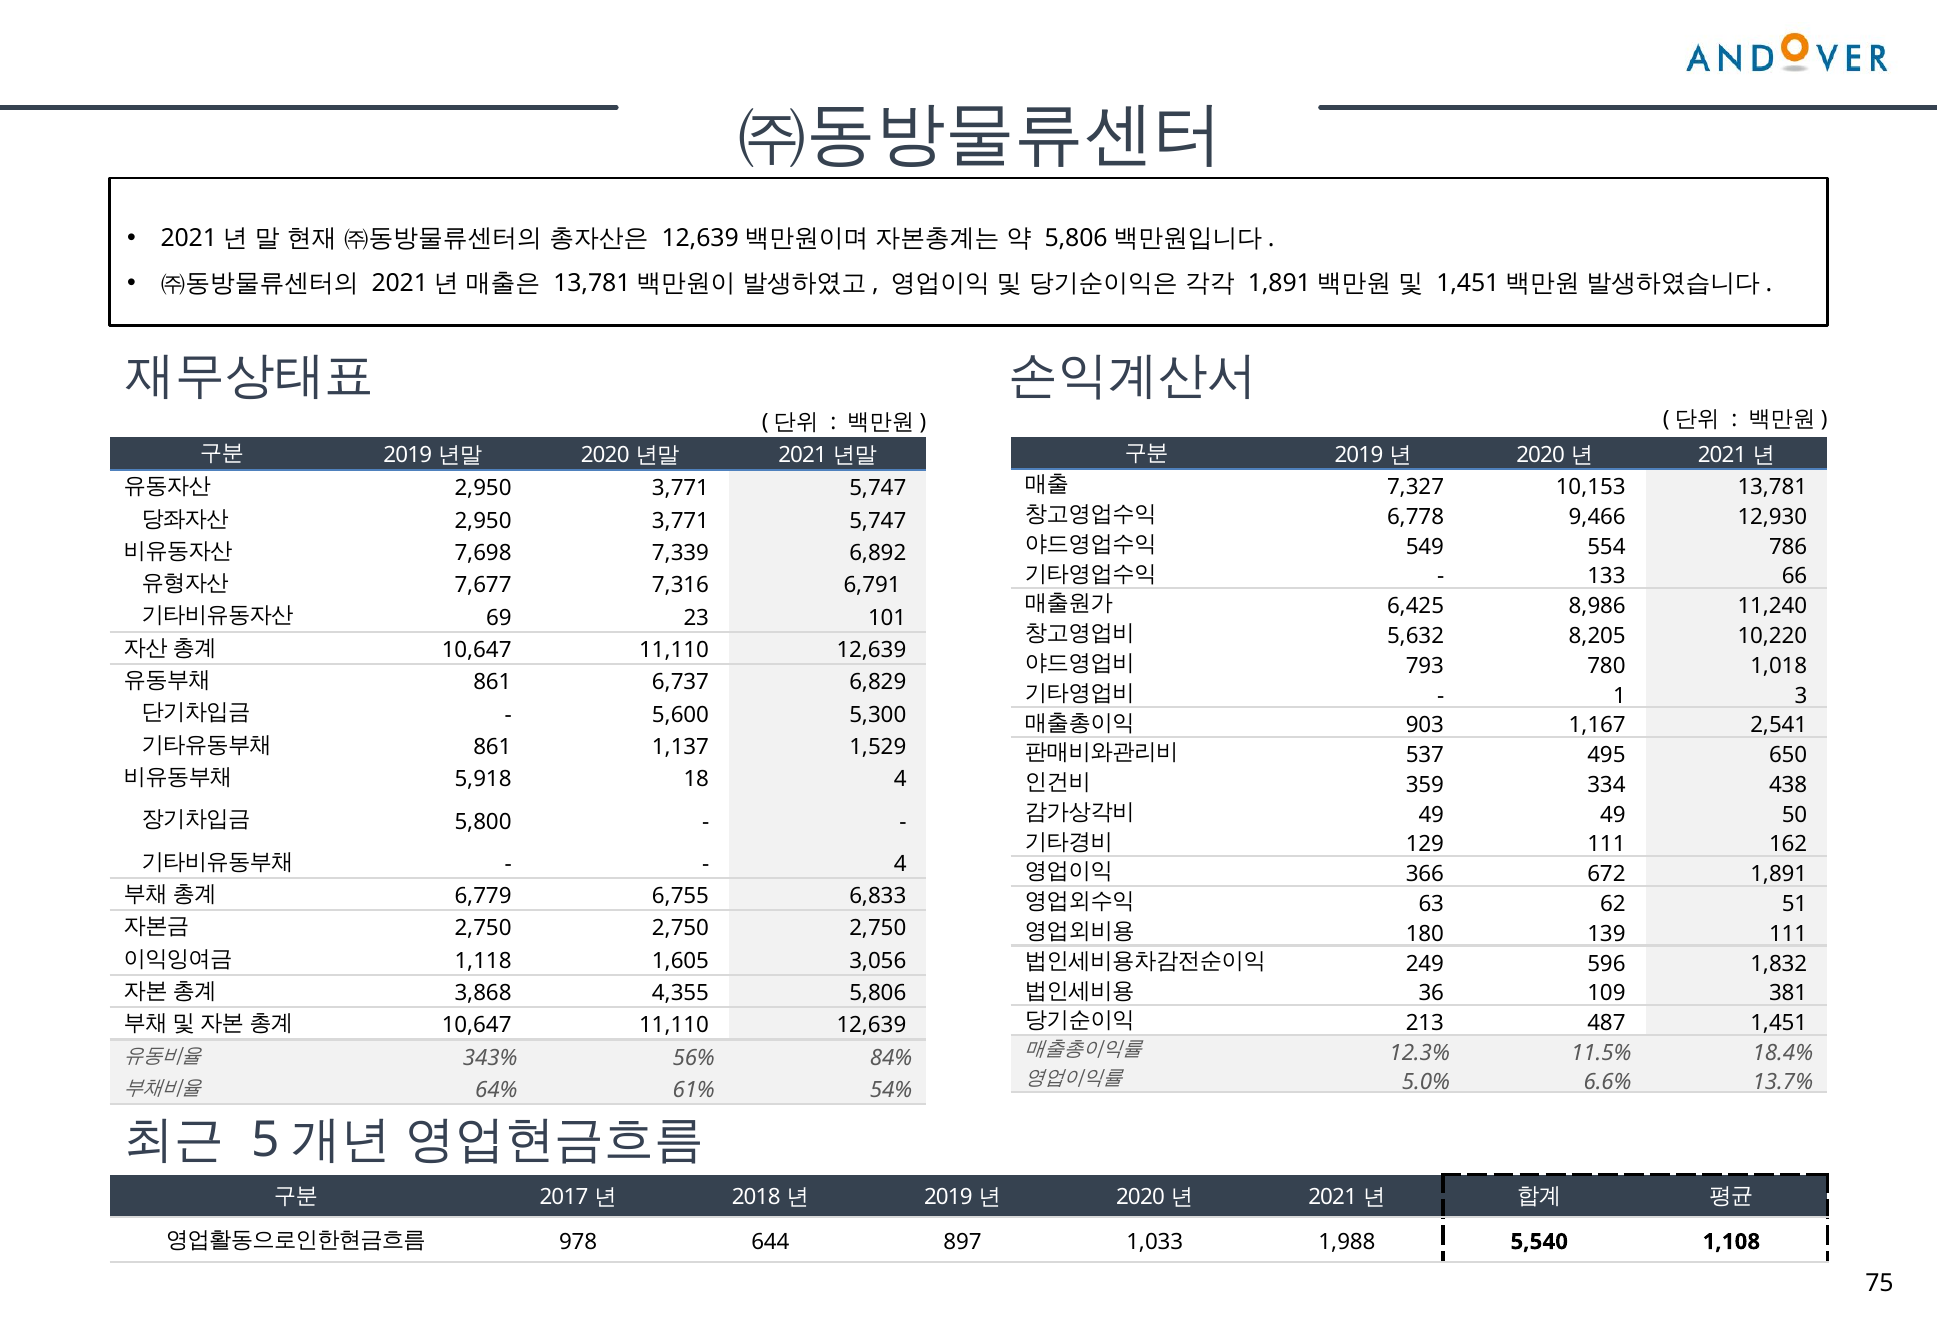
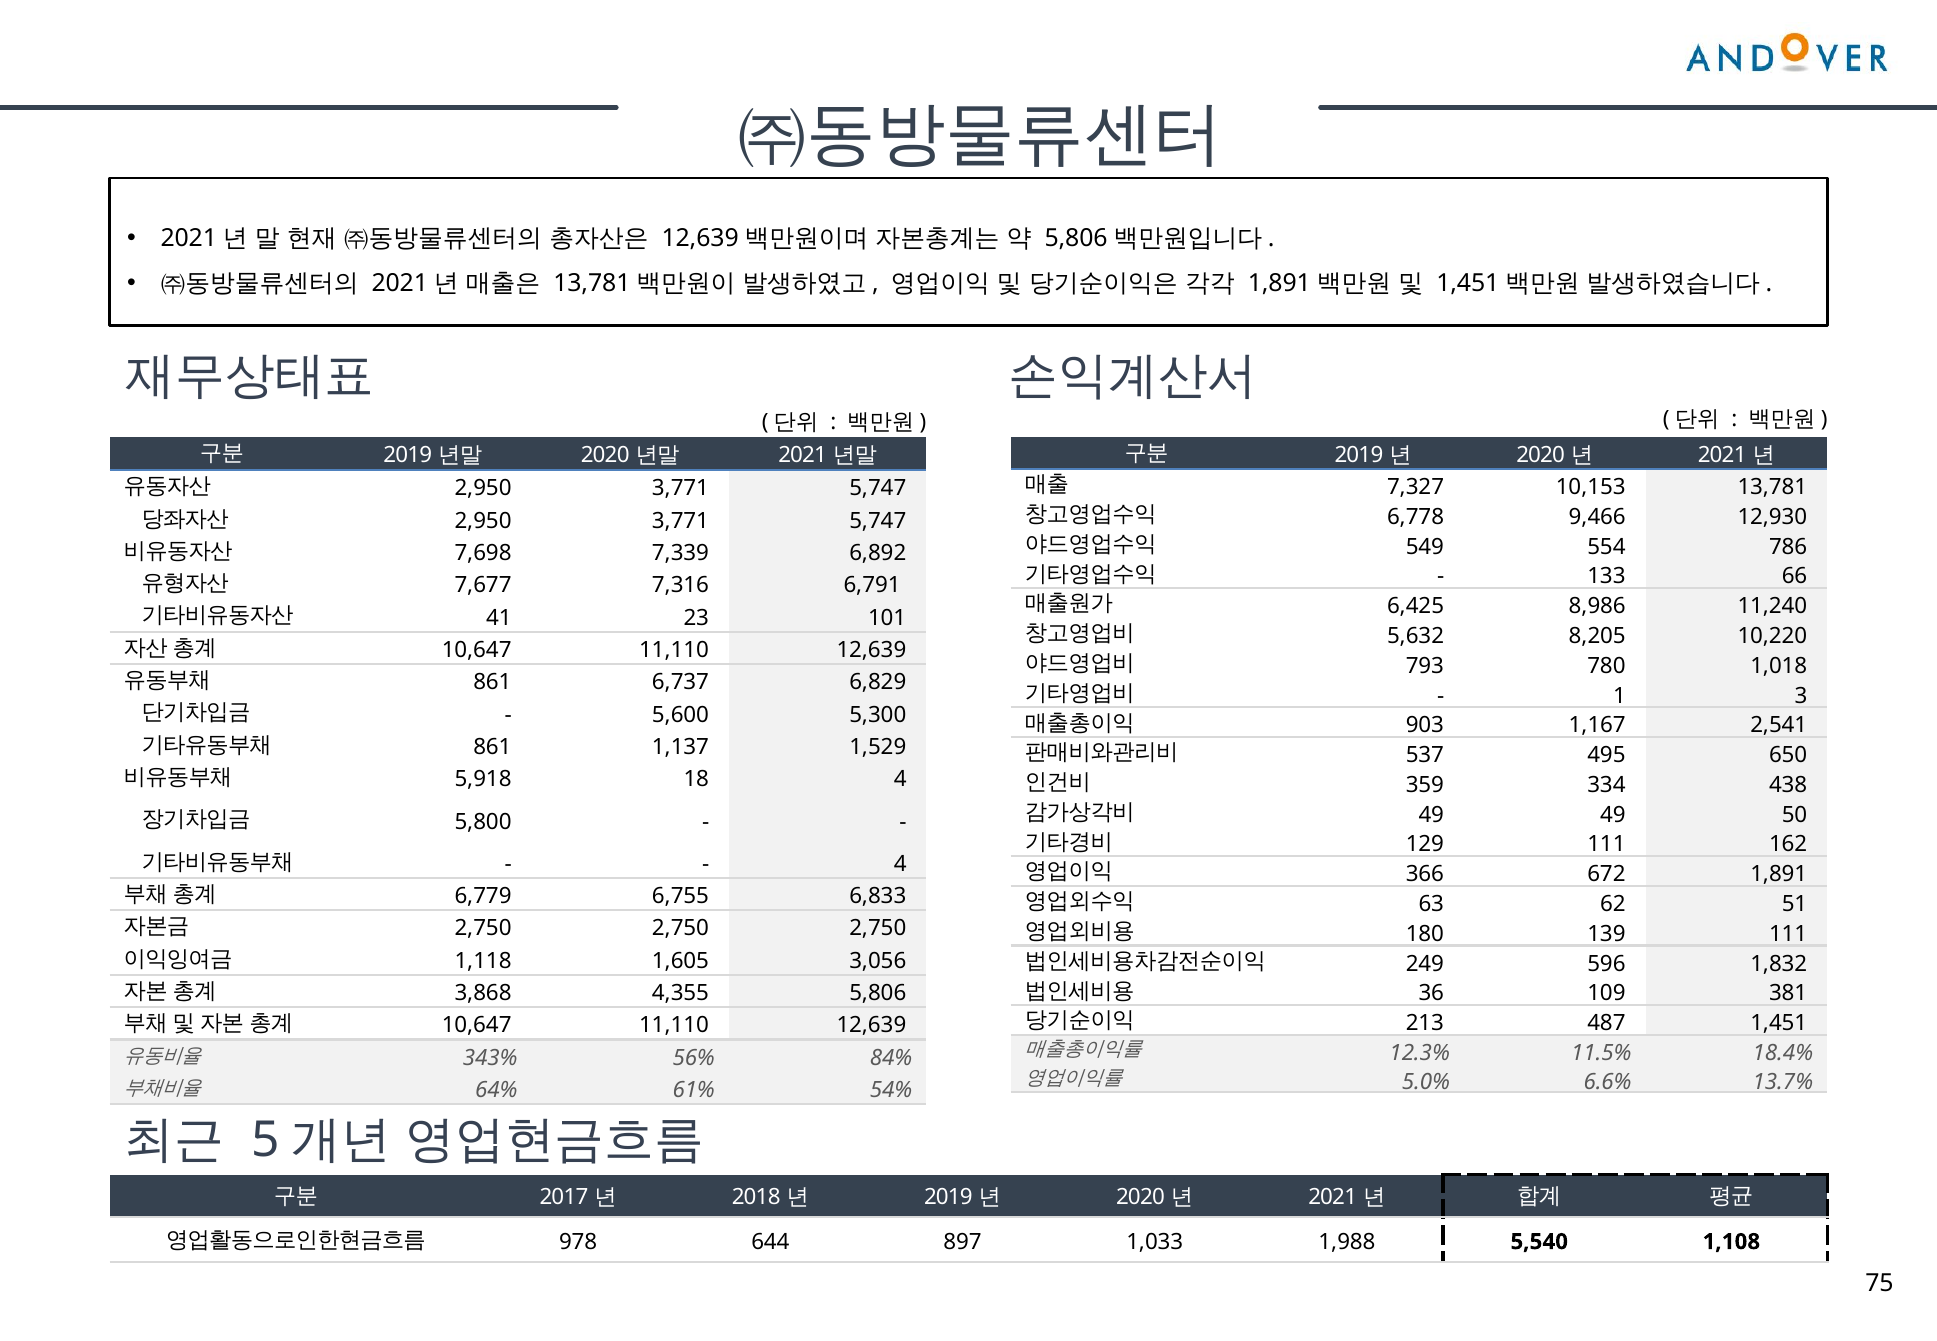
69: 69 -> 41 (499, 618)
